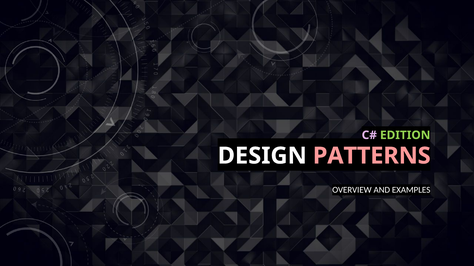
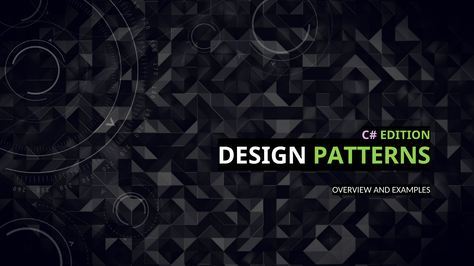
PATTERNS colour: pink -> light green (372, 156)
